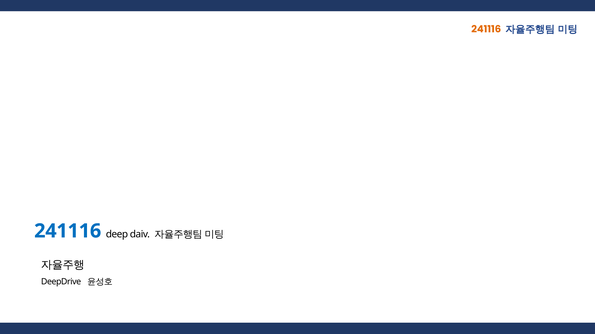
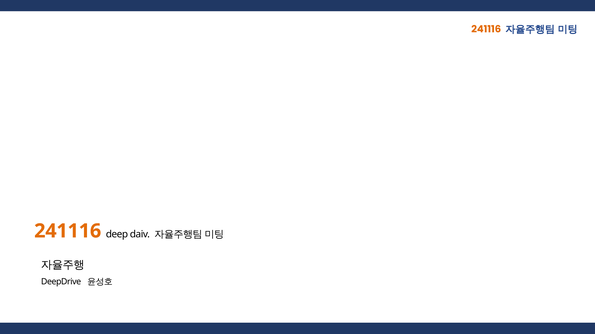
241116 colour: blue -> orange (68, 231)
